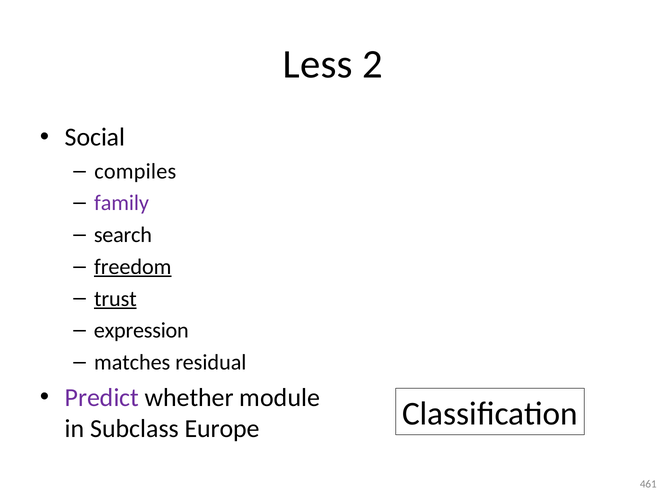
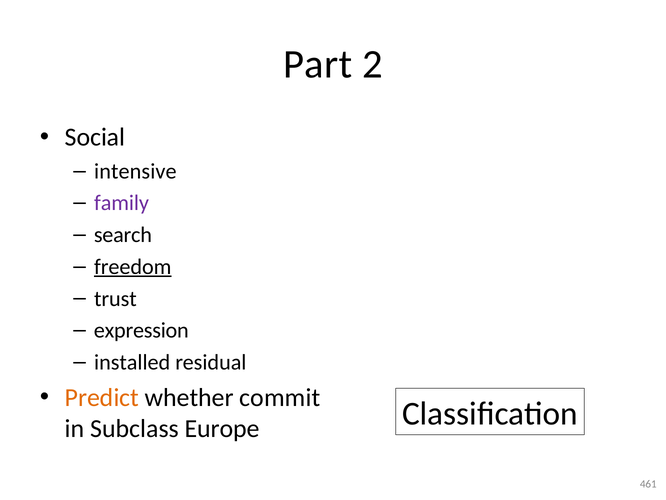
Less: Less -> Part (318, 64)
compiles: compiles -> intensive (135, 171)
trust underline: present -> none (115, 298)
matches: matches -> installed (132, 362)
Predict colour: purple -> orange (102, 397)
module: module -> commit (280, 397)
